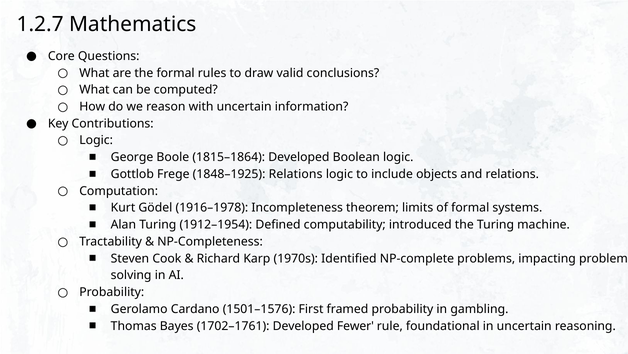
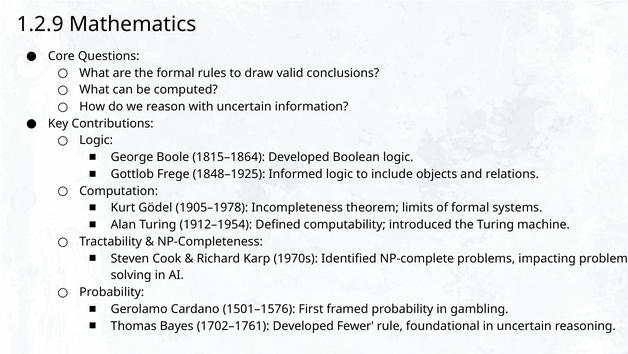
1.2.7: 1.2.7 -> 1.2.9 (40, 24)
1848–1925 Relations: Relations -> Informed (296, 174)
1916–1978: 1916–1978 -> 1905–1978 (212, 208)
